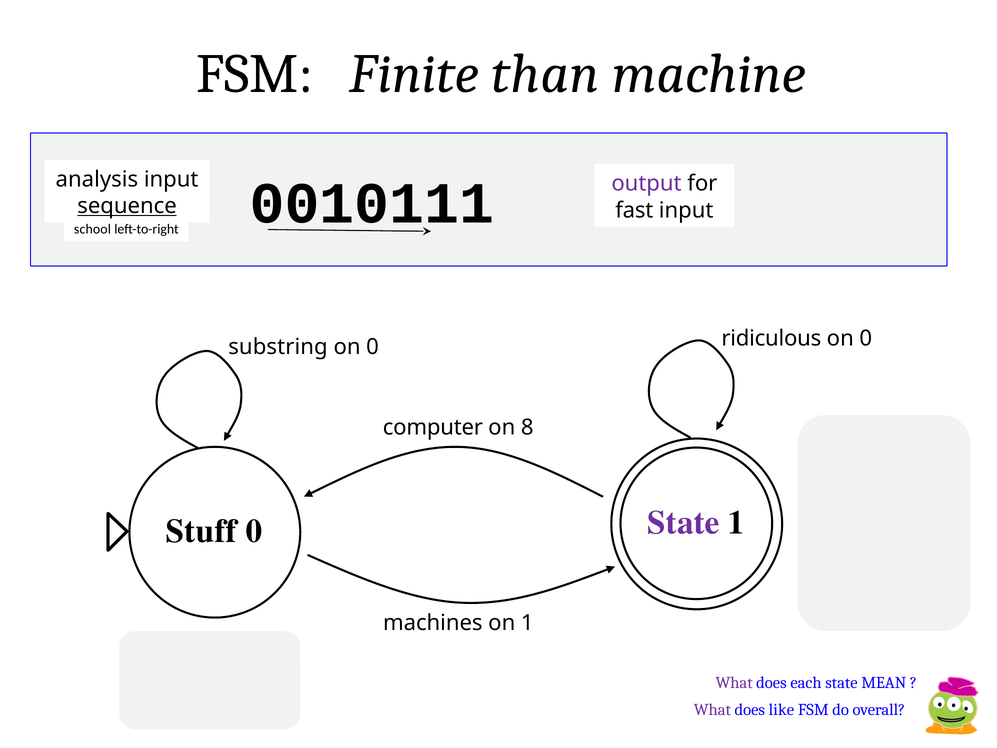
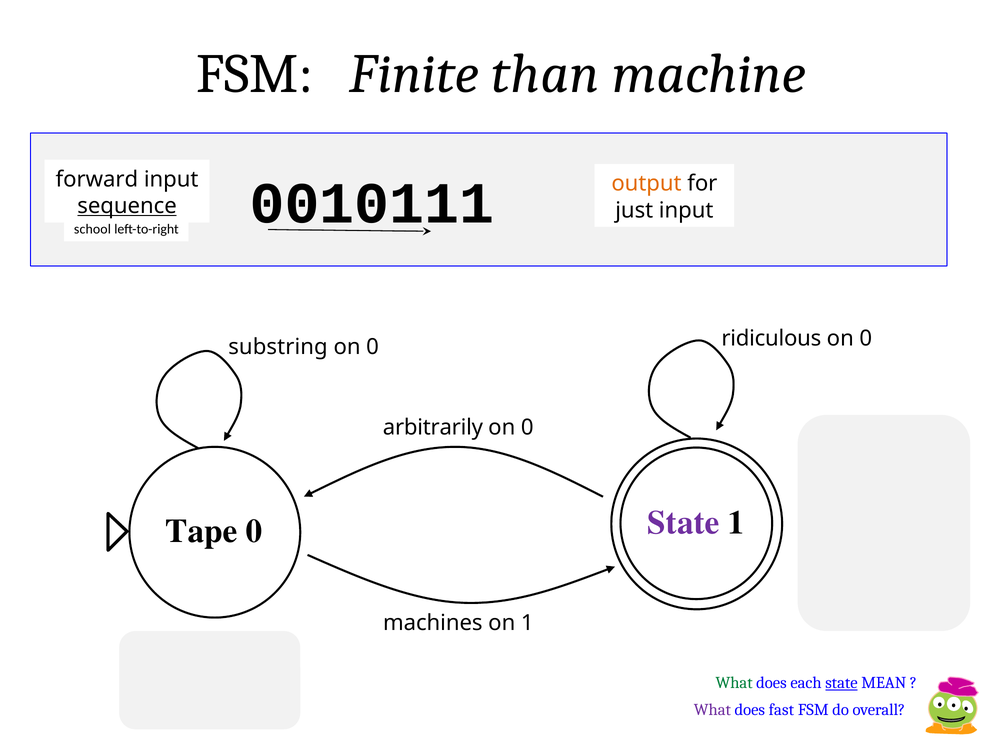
analysis: analysis -> forward (97, 179)
output colour: purple -> orange (646, 184)
fast: fast -> just (634, 210)
computer: computer -> arbitrarily (433, 428)
8: 8 -> 0 (527, 428)
Stuff: Stuff -> Tape (201, 531)
What colour: purple -> green (734, 682)
state underline: none -> present (841, 682)
like: like -> fast (781, 709)
